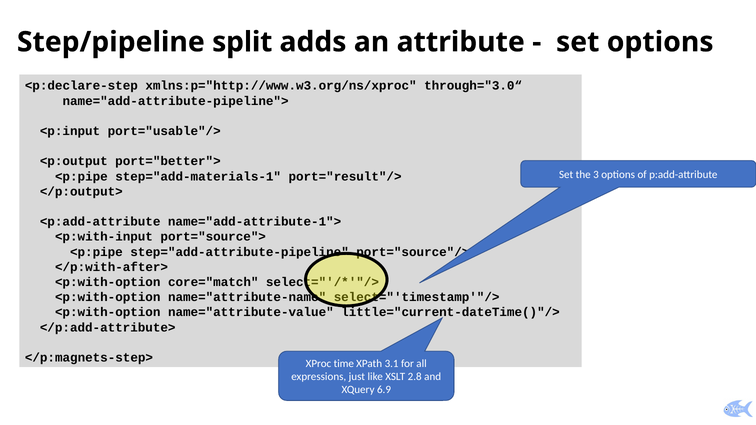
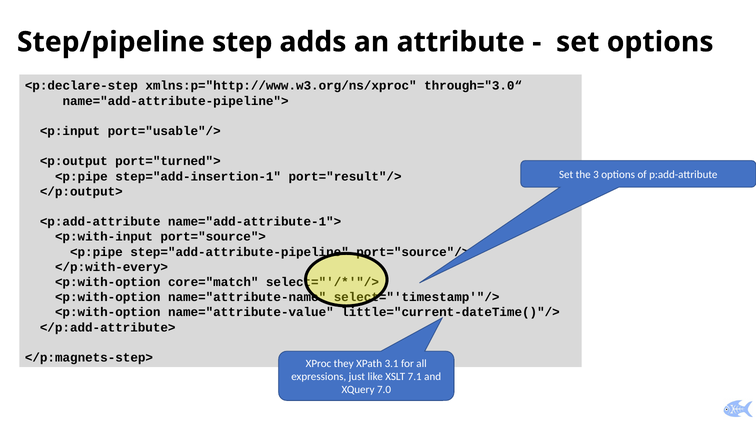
split: split -> step (242, 42)
port="better">: port="better"> -> port="turned"> (168, 161)
step="add-materials-1: step="add-materials-1 -> step="add-insertion-1 (198, 177)
</p:with-after>: </p:with-after> -> </p:with-every> (112, 267)
time: time -> they (344, 364)
2.8: 2.8 -> 7.1 (415, 377)
6.9: 6.9 -> 7.0 (384, 390)
